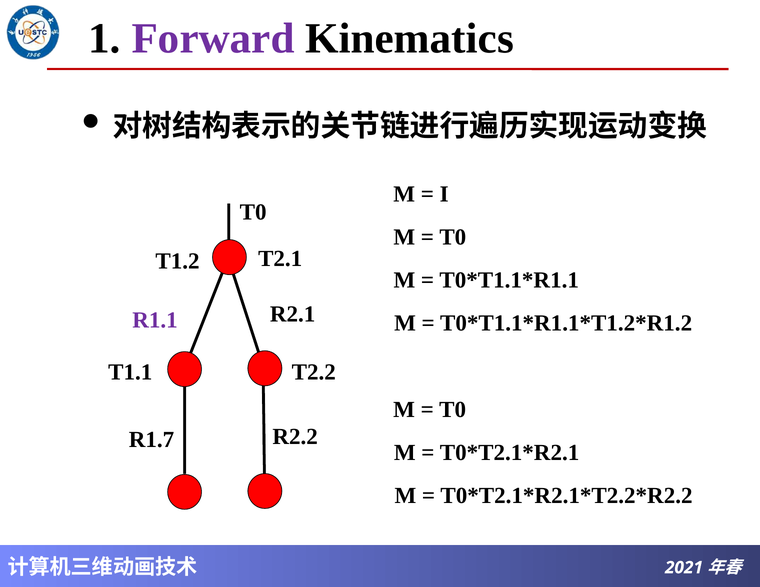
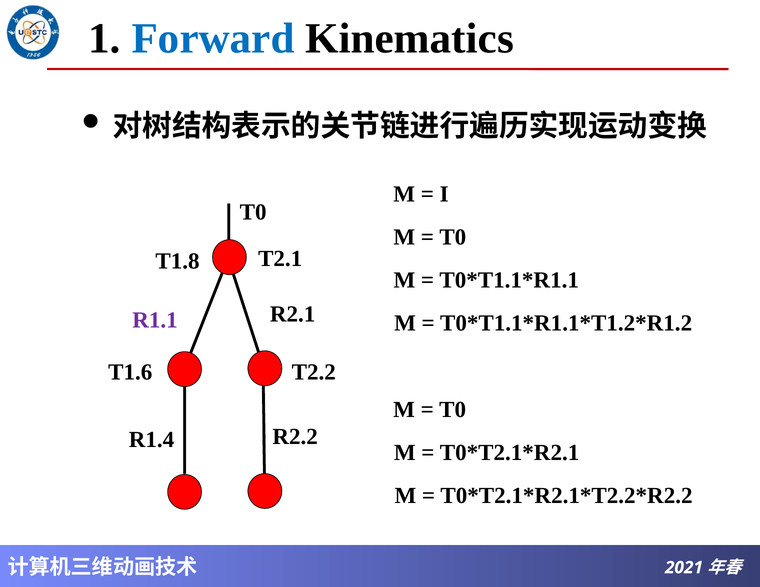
Forward colour: purple -> blue (213, 38)
T1.2: T1.2 -> T1.8 (178, 261)
T1.1: T1.1 -> T1.6 (130, 372)
R1.7: R1.7 -> R1.4 (152, 440)
